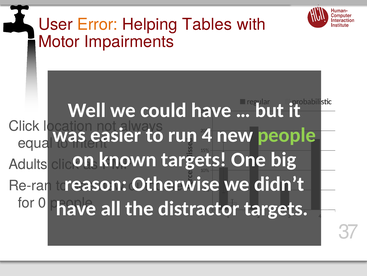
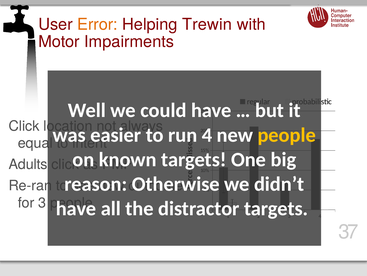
Tables: Tables -> Trewin (207, 24)
people colour: light green -> yellow (287, 135)
for 0: 0 -> 3 (42, 202)
